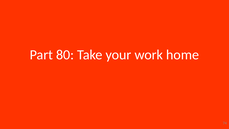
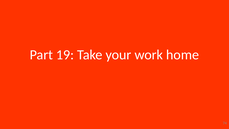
80: 80 -> 19 (65, 55)
